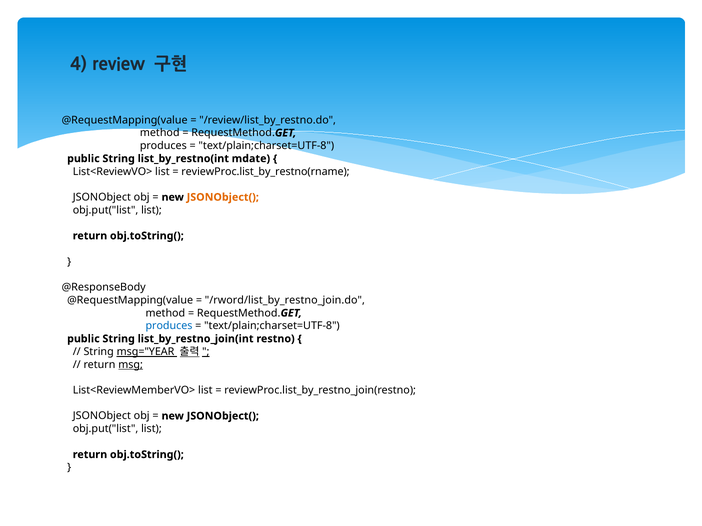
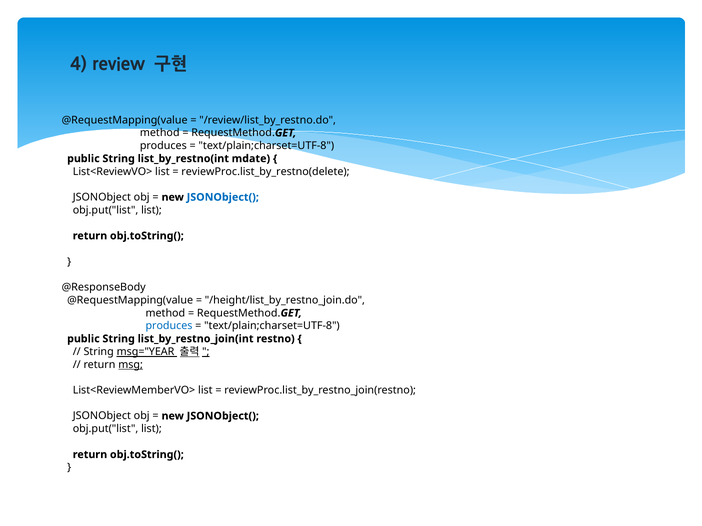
reviewProc.list_by_restno(rname: reviewProc.list_by_restno(rname -> reviewProc.list_by_restno(delete (265, 172)
JSONObject( colour: orange -> blue (223, 197)
/rword/list_by_restno_join.do: /rword/list_by_restno_join.do -> /height/list_by_restno_join.do (285, 300)
